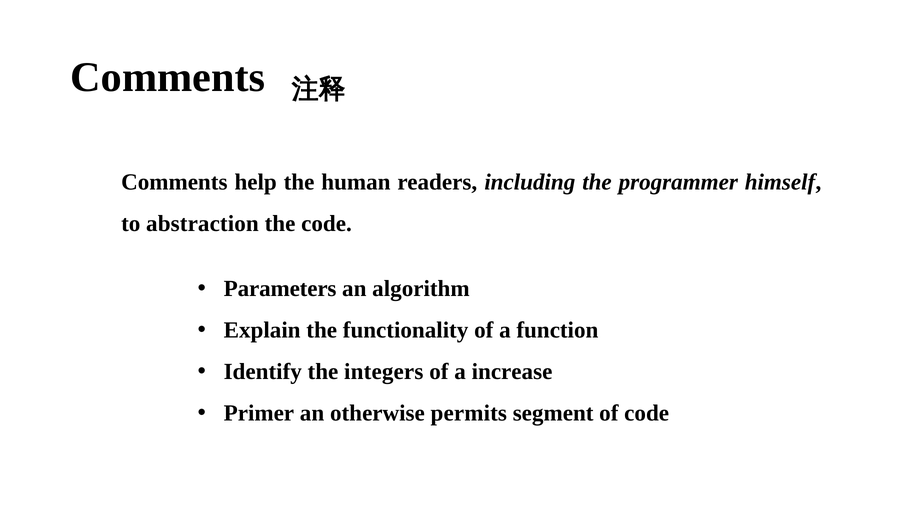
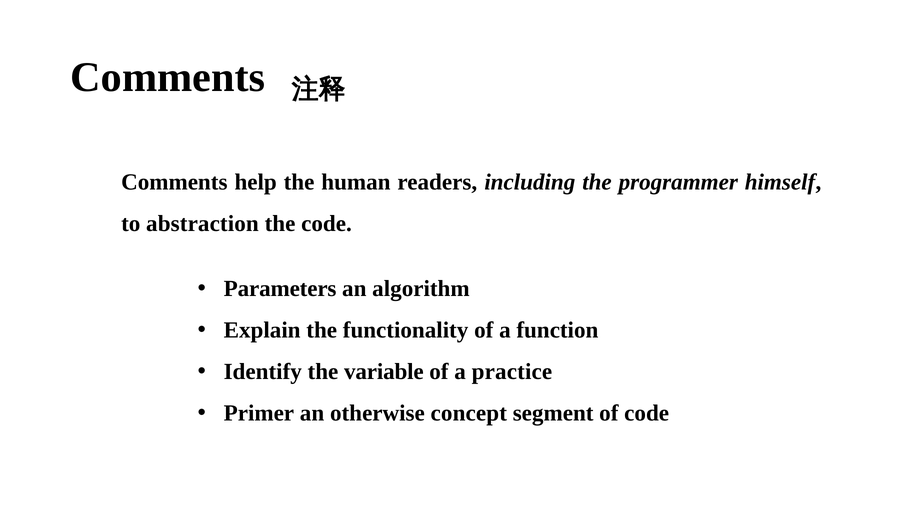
integers: integers -> variable (384, 372)
increase: increase -> practice (512, 372)
permits: permits -> concept (469, 413)
